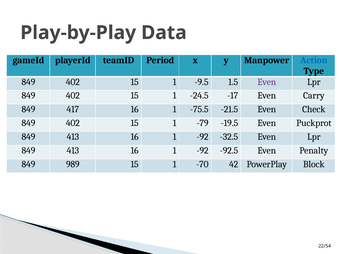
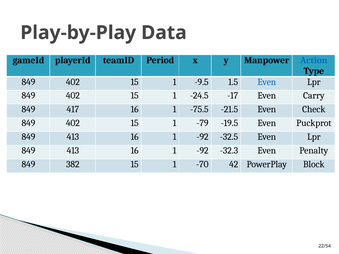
Even colour: purple -> blue (267, 82)
-92.5: -92.5 -> -32.3 (229, 151)
989: 989 -> 382 (73, 164)
